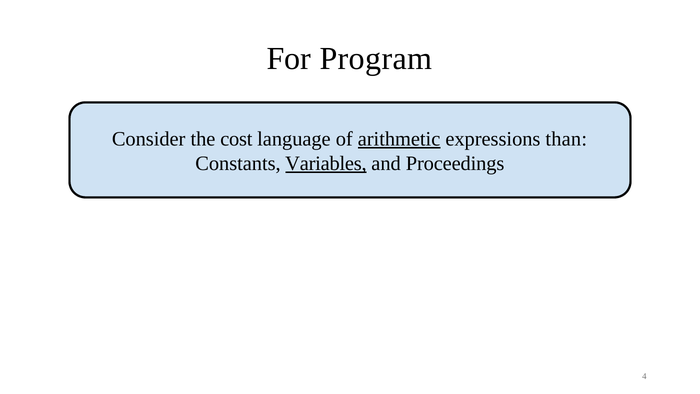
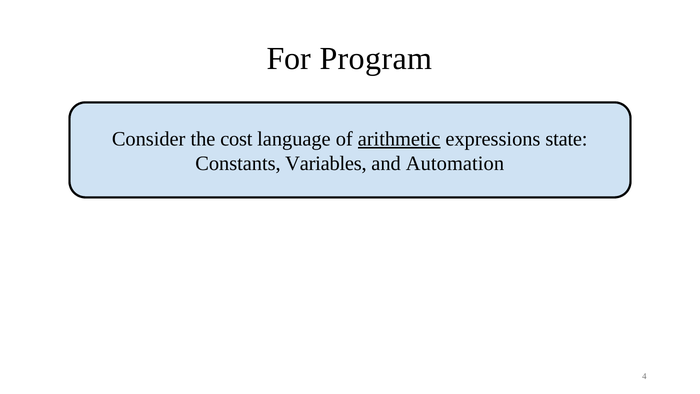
than: than -> state (566, 139)
Variables underline: present -> none (326, 163)
Proceedings: Proceedings -> Automation (455, 163)
